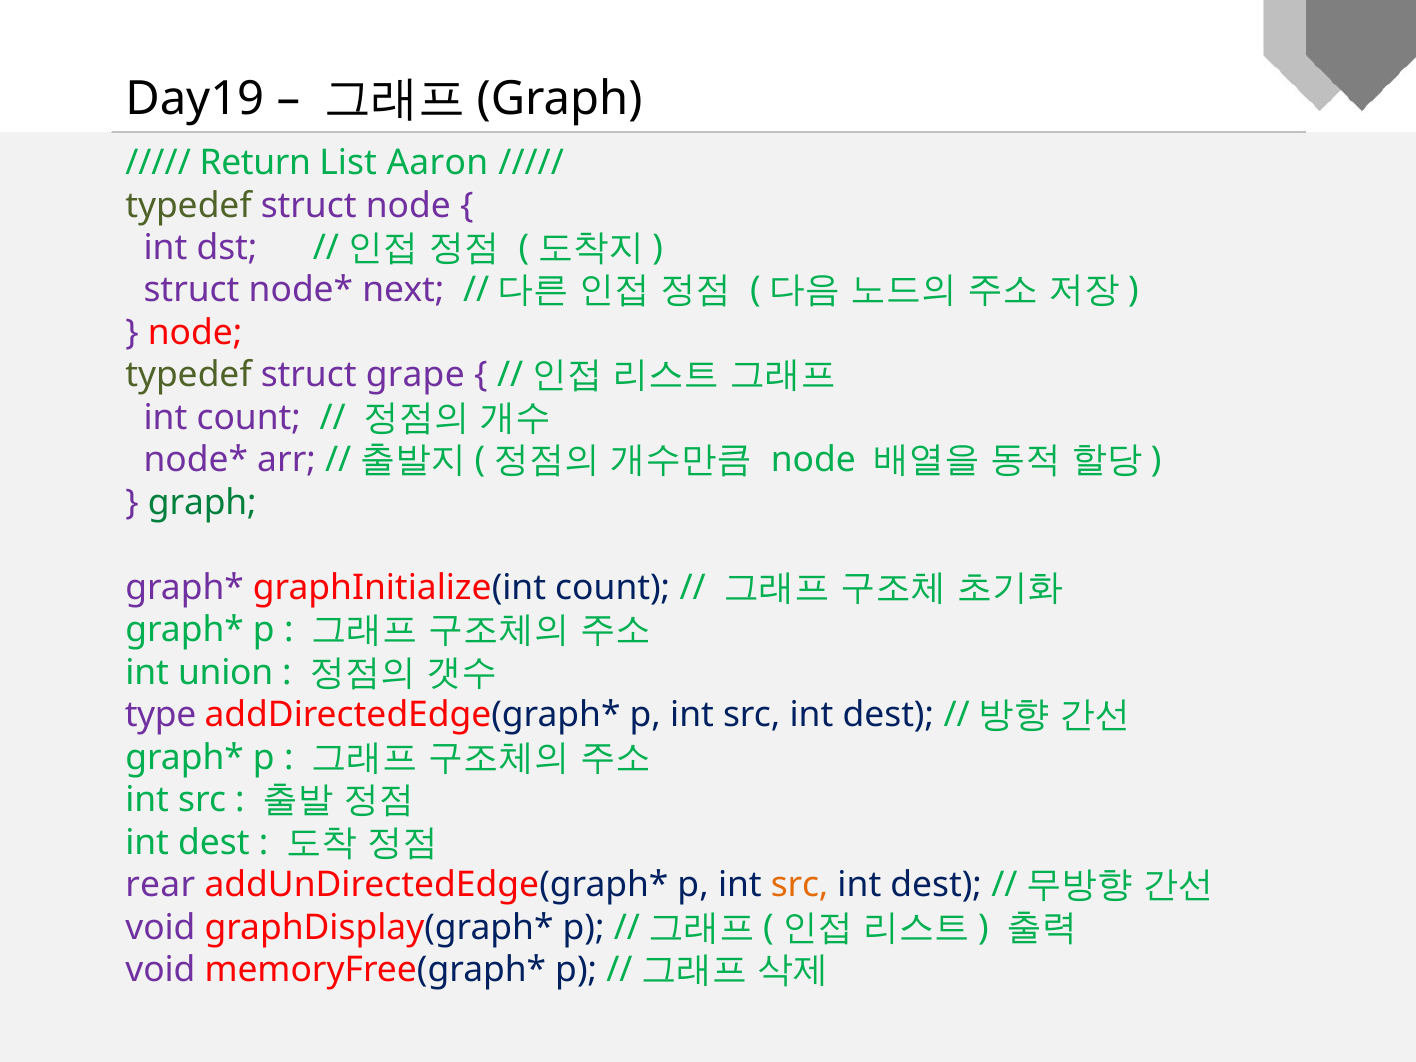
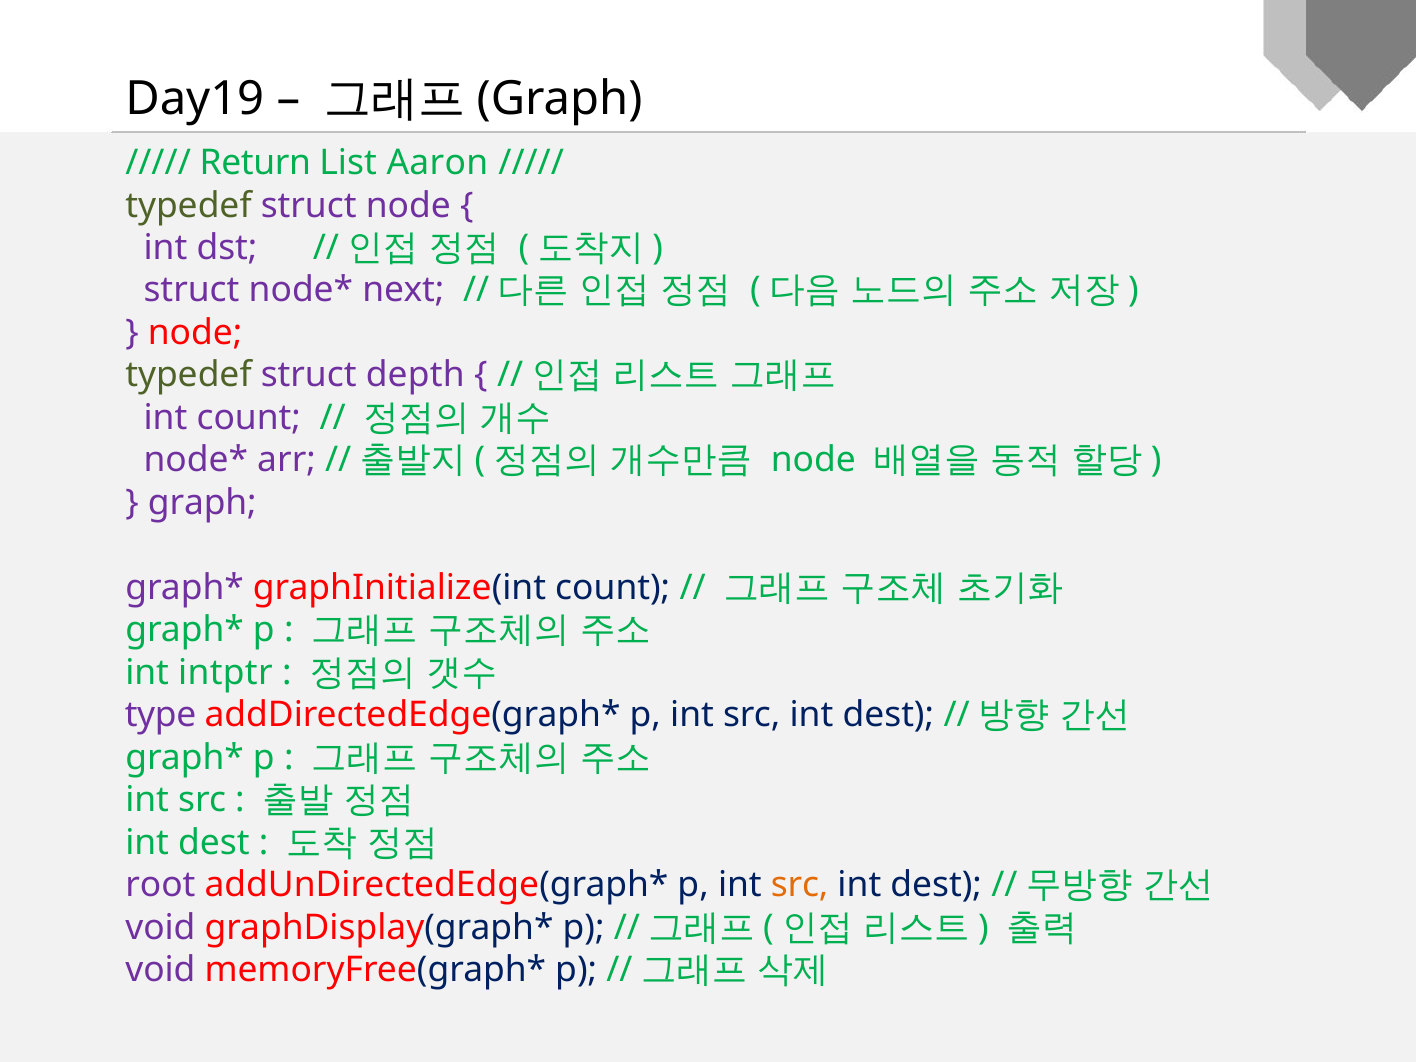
grape: grape -> depth (415, 375)
graph colour: green -> purple (202, 503)
union: union -> intptr (225, 673)
rear: rear -> root (160, 885)
